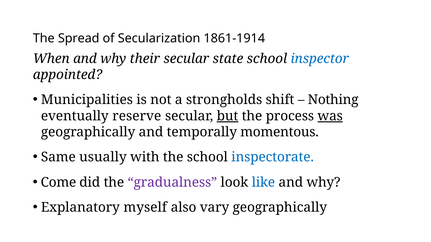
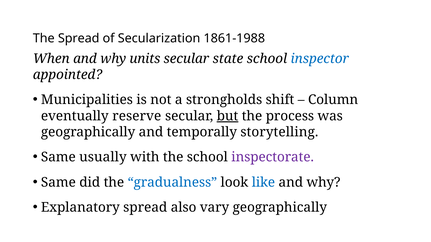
1861-1914: 1861-1914 -> 1861-1988 (234, 38)
their: their -> units (145, 59)
Nothing: Nothing -> Column (333, 100)
was underline: present -> none (330, 116)
momentous: momentous -> storytelling (279, 132)
inspectorate colour: blue -> purple (273, 158)
Come: Come -> Same (58, 183)
gradualness colour: purple -> blue (172, 183)
Explanatory myself: myself -> spread (145, 208)
